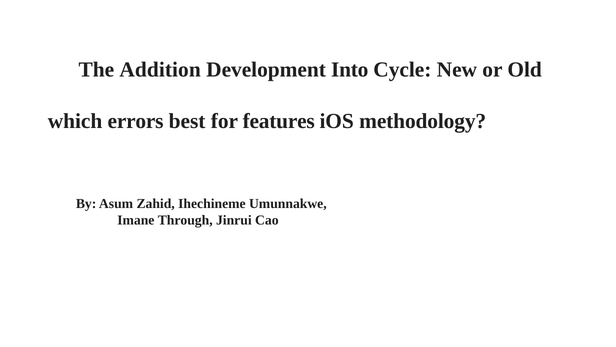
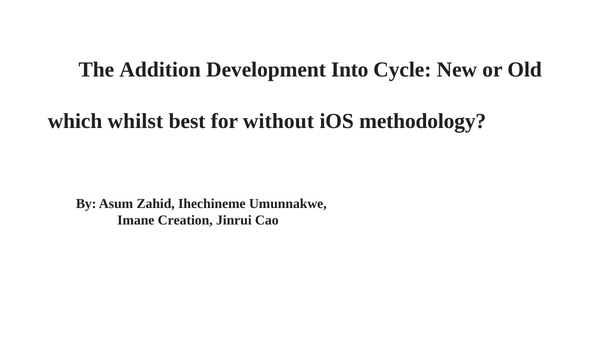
errors: errors -> whilst (135, 121)
features: features -> without (278, 121)
Through: Through -> Creation (185, 220)
